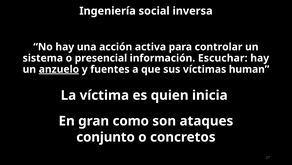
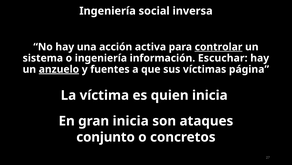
controlar underline: none -> present (219, 47)
o presencial: presencial -> ingeniería (101, 58)
human: human -> página (249, 69)
gran como: como -> inicia (131, 120)
